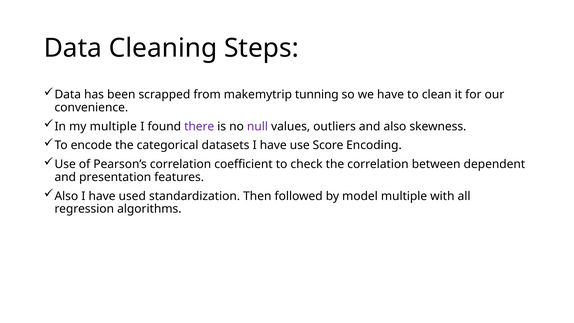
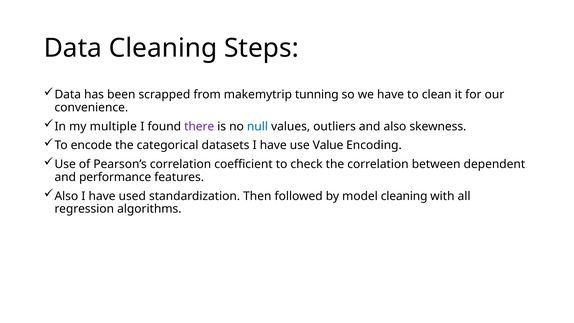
null colour: purple -> blue (257, 126)
Score: Score -> Value (328, 145)
presentation: presentation -> performance (115, 177)
model multiple: multiple -> cleaning (404, 196)
